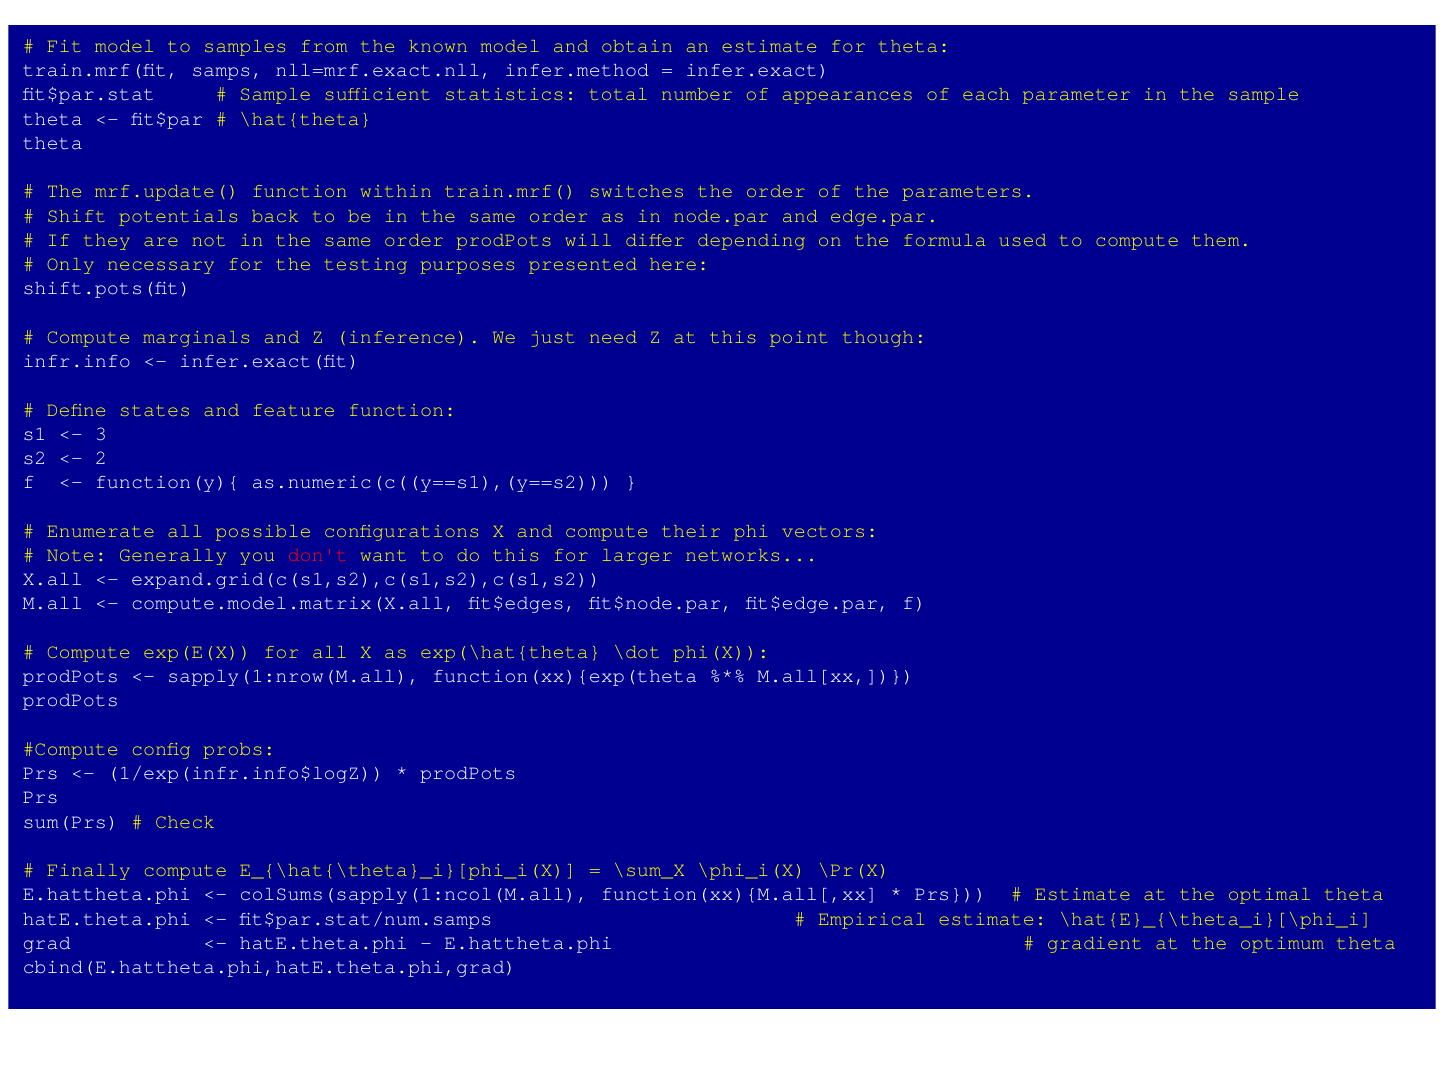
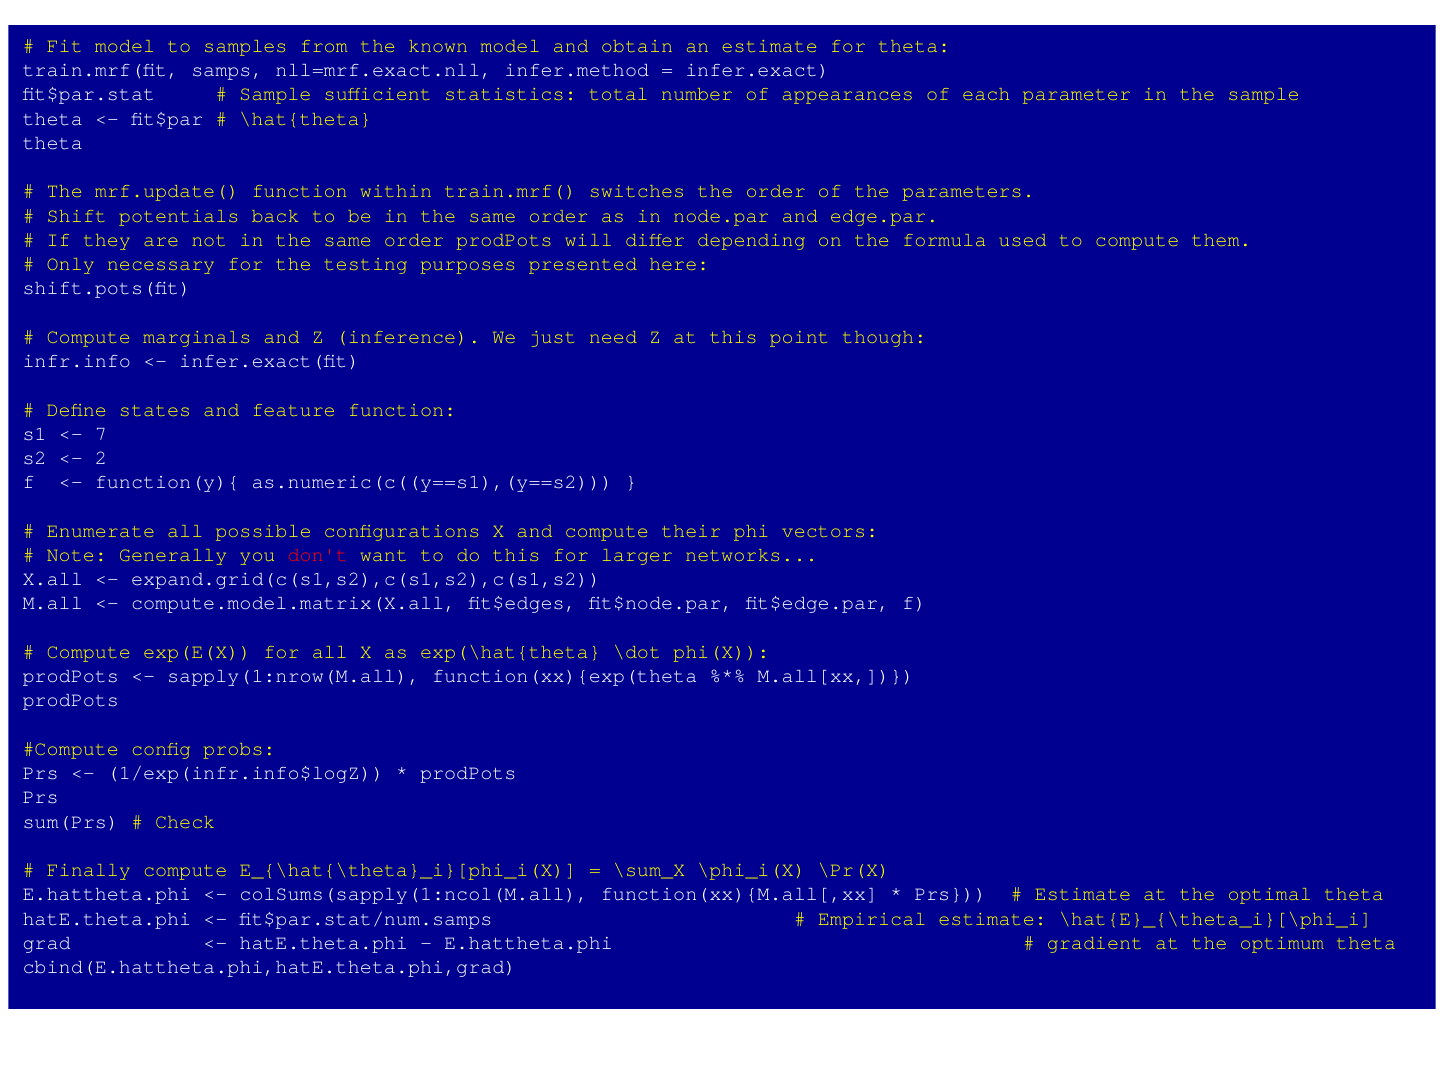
3: 3 -> 7 (101, 434)
